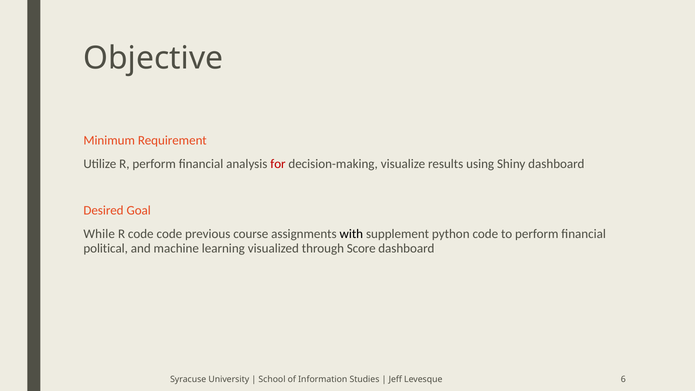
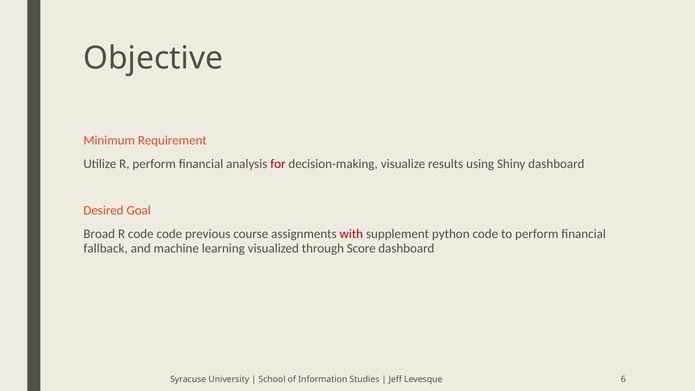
While: While -> Broad (99, 234)
with colour: black -> red (351, 234)
political: political -> fallback (106, 249)
